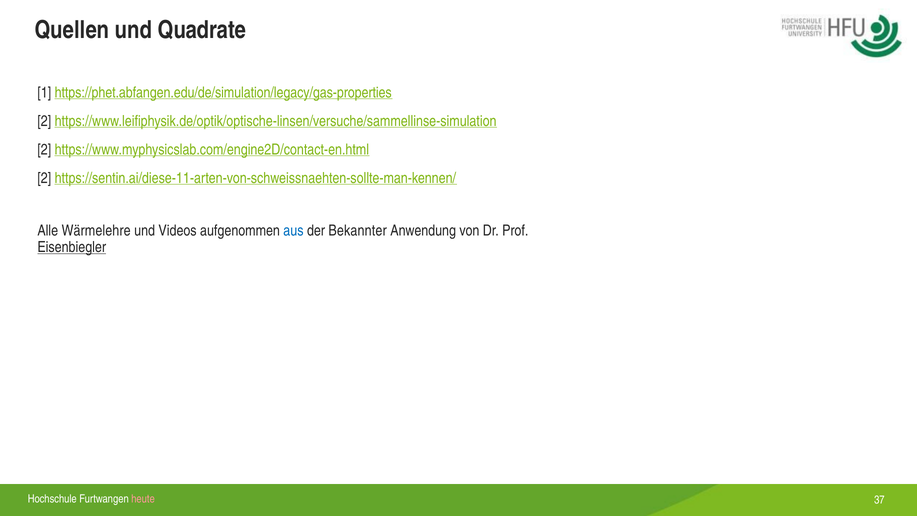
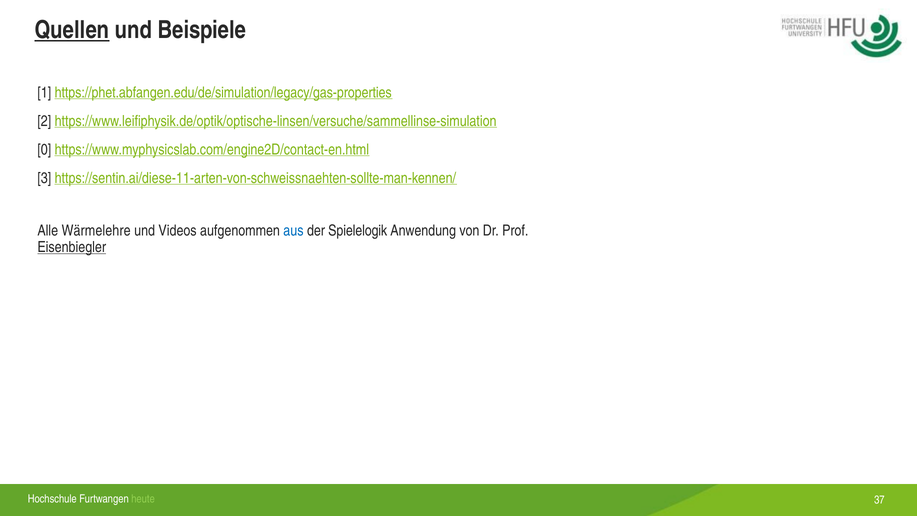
Quellen underline: none -> present (72, 30)
Quadrate: Quadrate -> Beispiele (202, 30)
2: 2 -> 0 (44, 150)
2: 2 -> 3 (44, 178)
Bekannter: Bekannter -> Spielelogik (358, 231)
heute colour: pink -> light green (143, 499)
